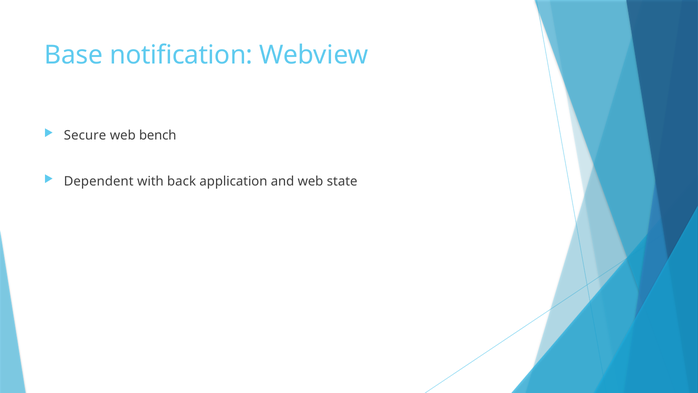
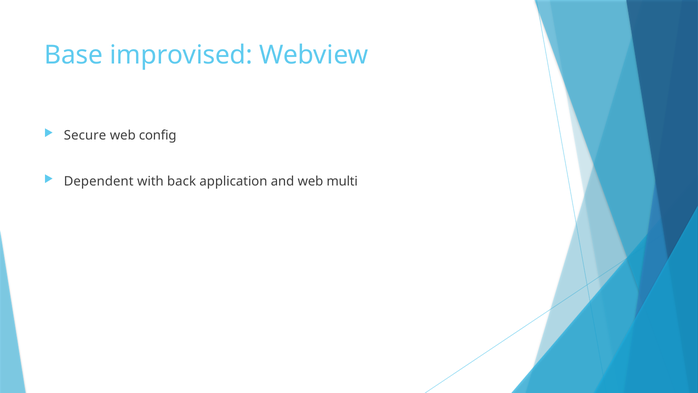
notification: notification -> improvised (181, 55)
bench: bench -> config (158, 135)
state: state -> multi (342, 181)
